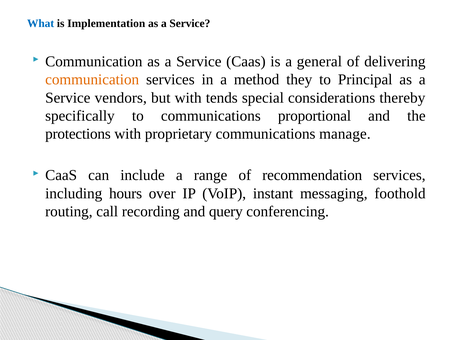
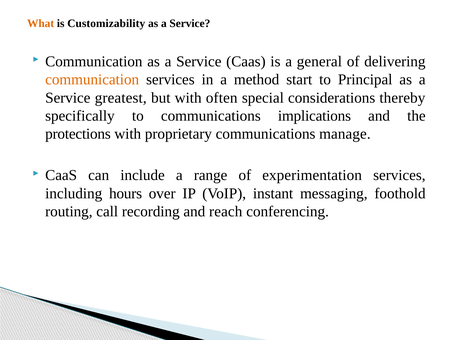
What colour: blue -> orange (41, 23)
Implementation: Implementation -> Customizability (106, 23)
they: they -> start (299, 80)
vendors: vendors -> greatest (121, 98)
tends: tends -> often (222, 98)
proportional: proportional -> implications (315, 116)
recommendation: recommendation -> experimentation (312, 175)
query: query -> reach (226, 211)
